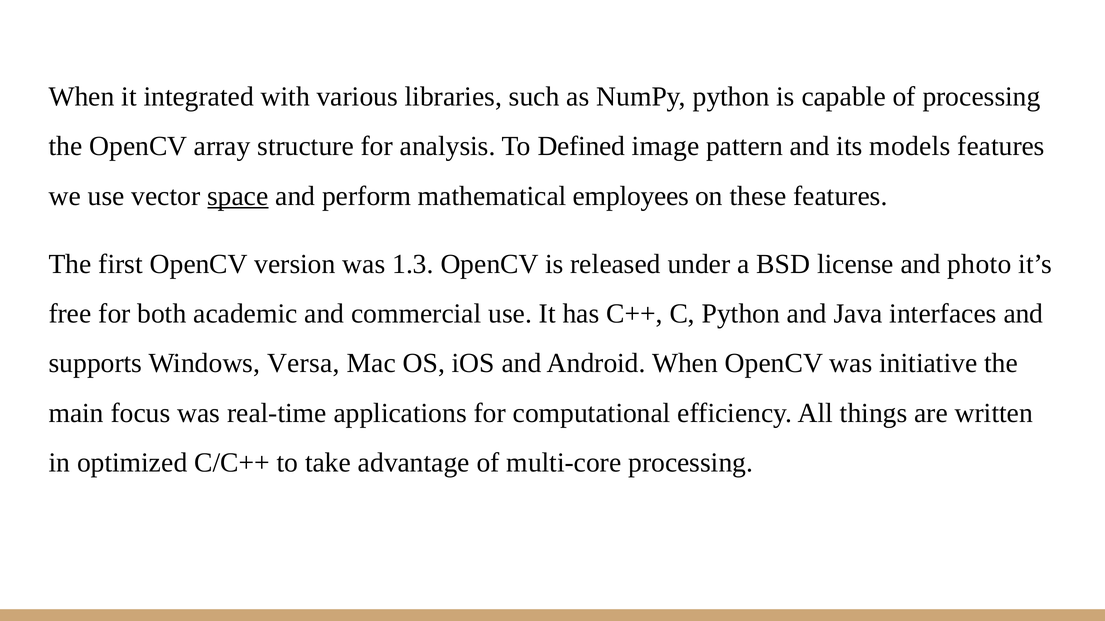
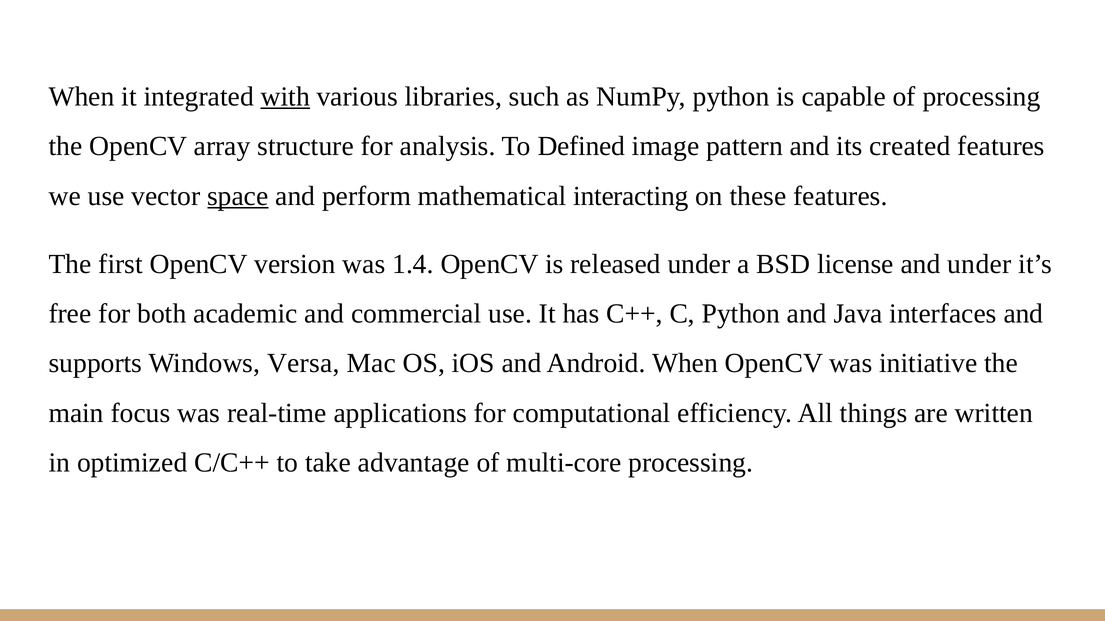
with underline: none -> present (285, 97)
models: models -> created (910, 146)
employees: employees -> interacting (631, 196)
1.3: 1.3 -> 1.4 (413, 264)
and photo: photo -> under (979, 264)
